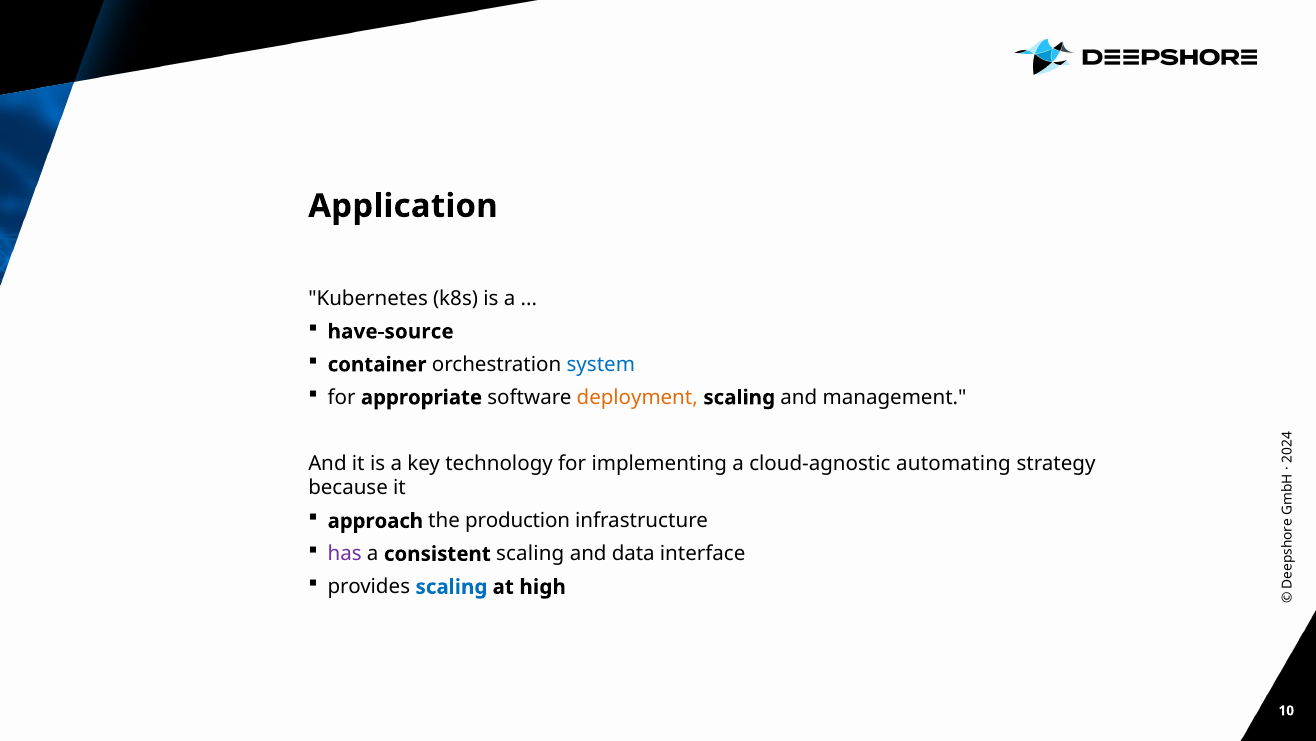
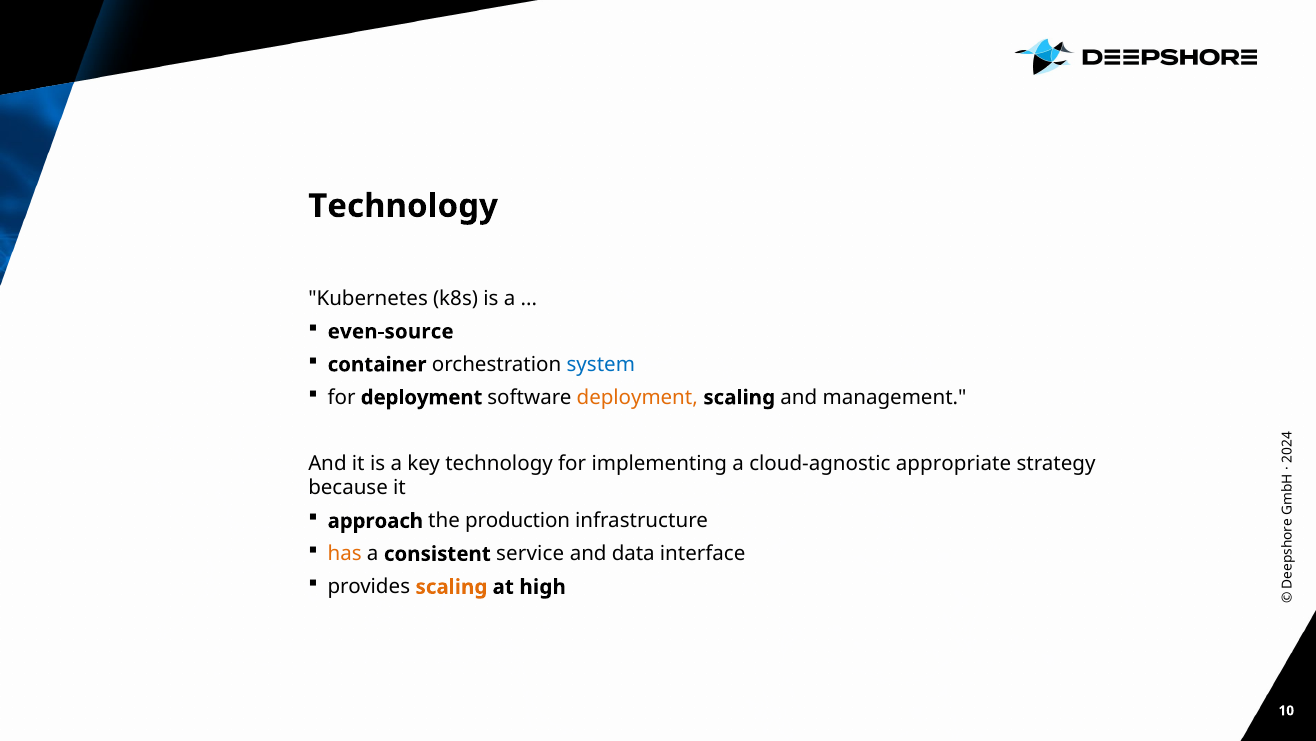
Application: Application -> Technology (403, 206)
have-source: have-source -> even-source (391, 331)
for appropriate: appropriate -> deployment (422, 397)
automating: automating -> appropriate (954, 463)
has colour: purple -> orange (345, 553)
consistent scaling: scaling -> service (530, 553)
scaling colour: blue -> orange (451, 586)
